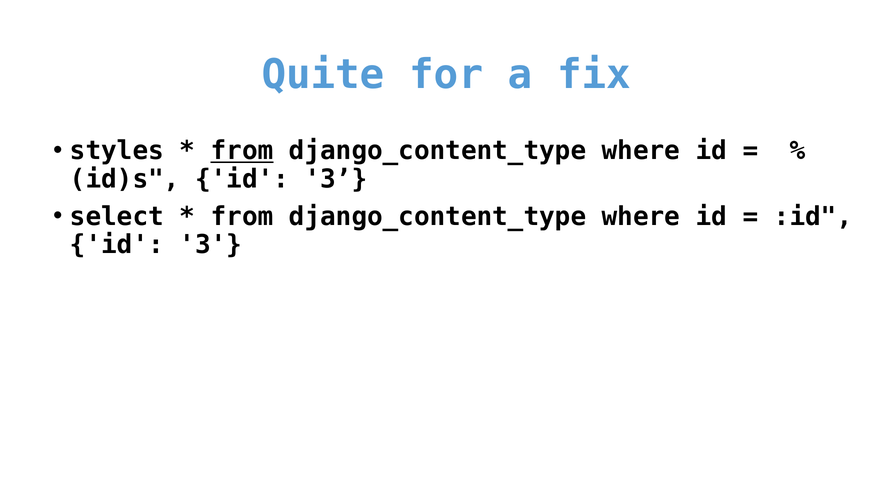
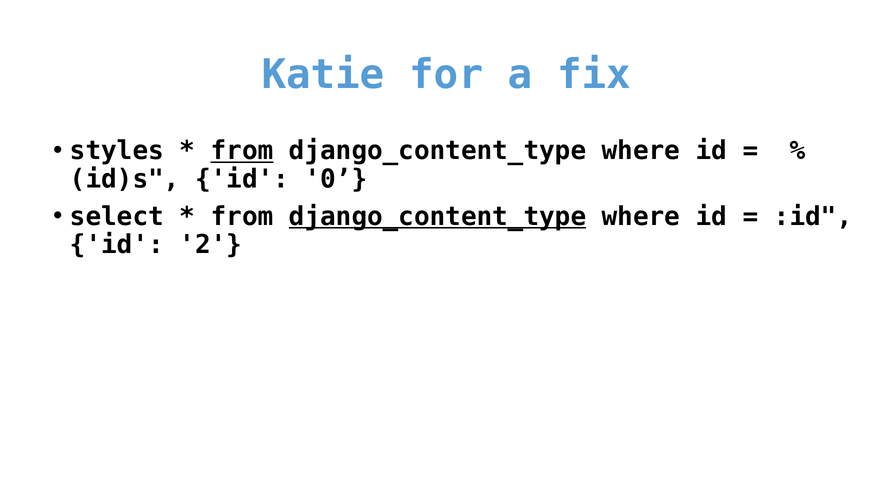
Quite: Quite -> Katie (323, 75)
3: 3 -> 0 (336, 179)
django_content_type underline: none -> present (438, 217)
3: 3 -> 2 (211, 245)
